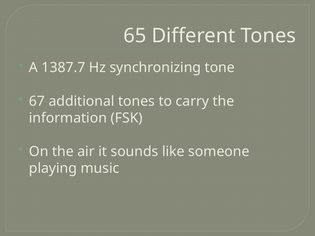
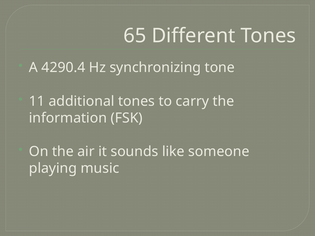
1387.7: 1387.7 -> 4290.4 (63, 68)
67: 67 -> 11 (37, 101)
